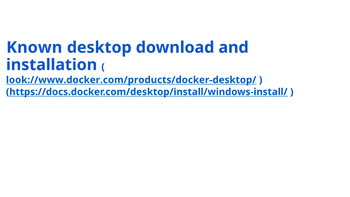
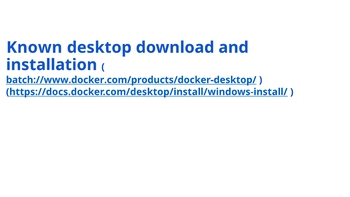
look://www.docker.com/products/docker-desktop/: look://www.docker.com/products/docker-desktop/ -> batch://www.docker.com/products/docker-desktop/ (131, 80)
